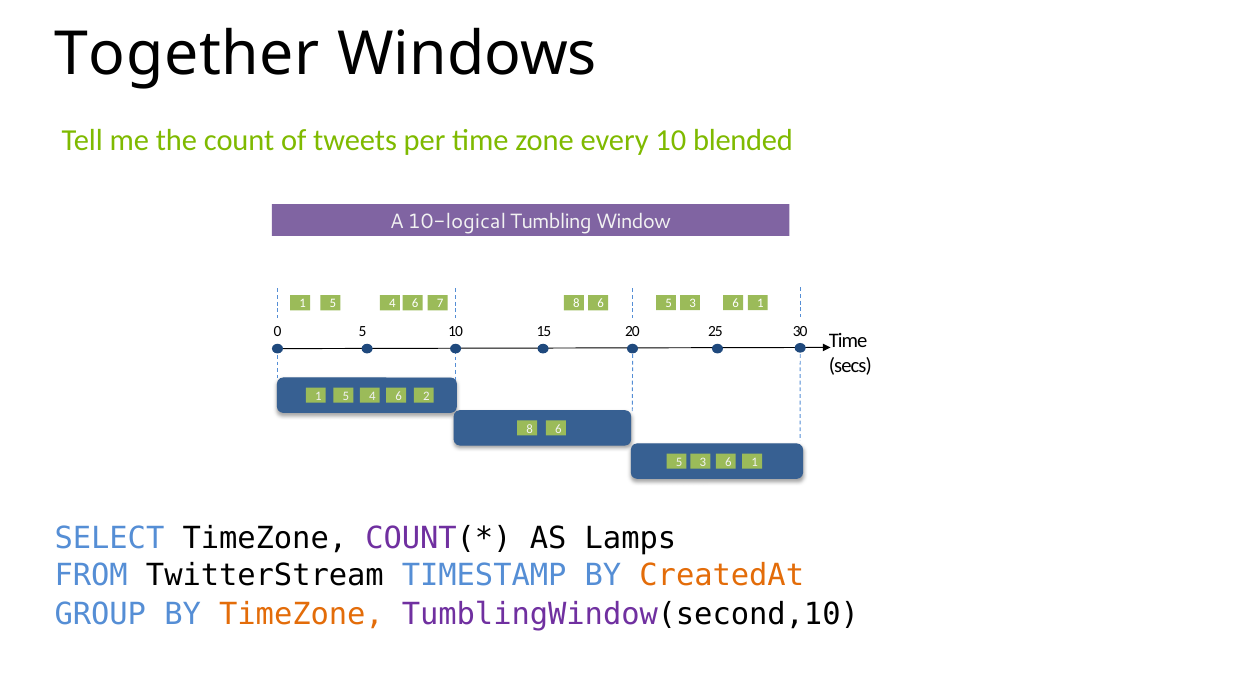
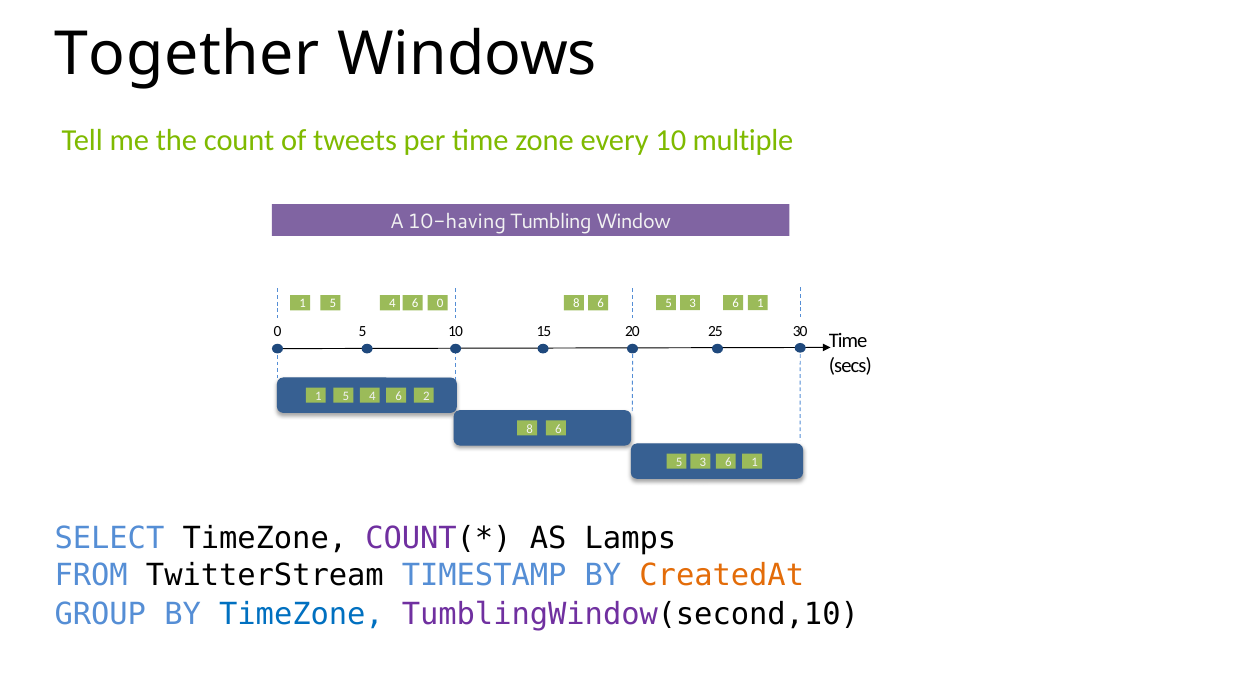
blended: blended -> multiple (743, 141)
10-logical: 10-logical -> 10-having (457, 221)
4 7: 7 -> 0 (440, 304)
TimeZone colour: orange -> blue (301, 614)
